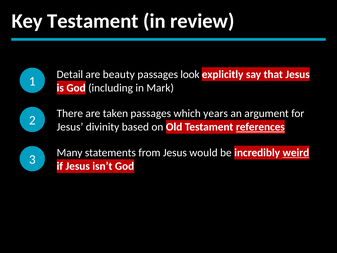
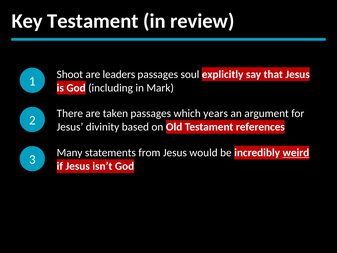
Detail: Detail -> Shoot (70, 74)
beauty: beauty -> leaders (119, 74)
look: look -> soul (190, 74)
references underline: present -> none (260, 127)
